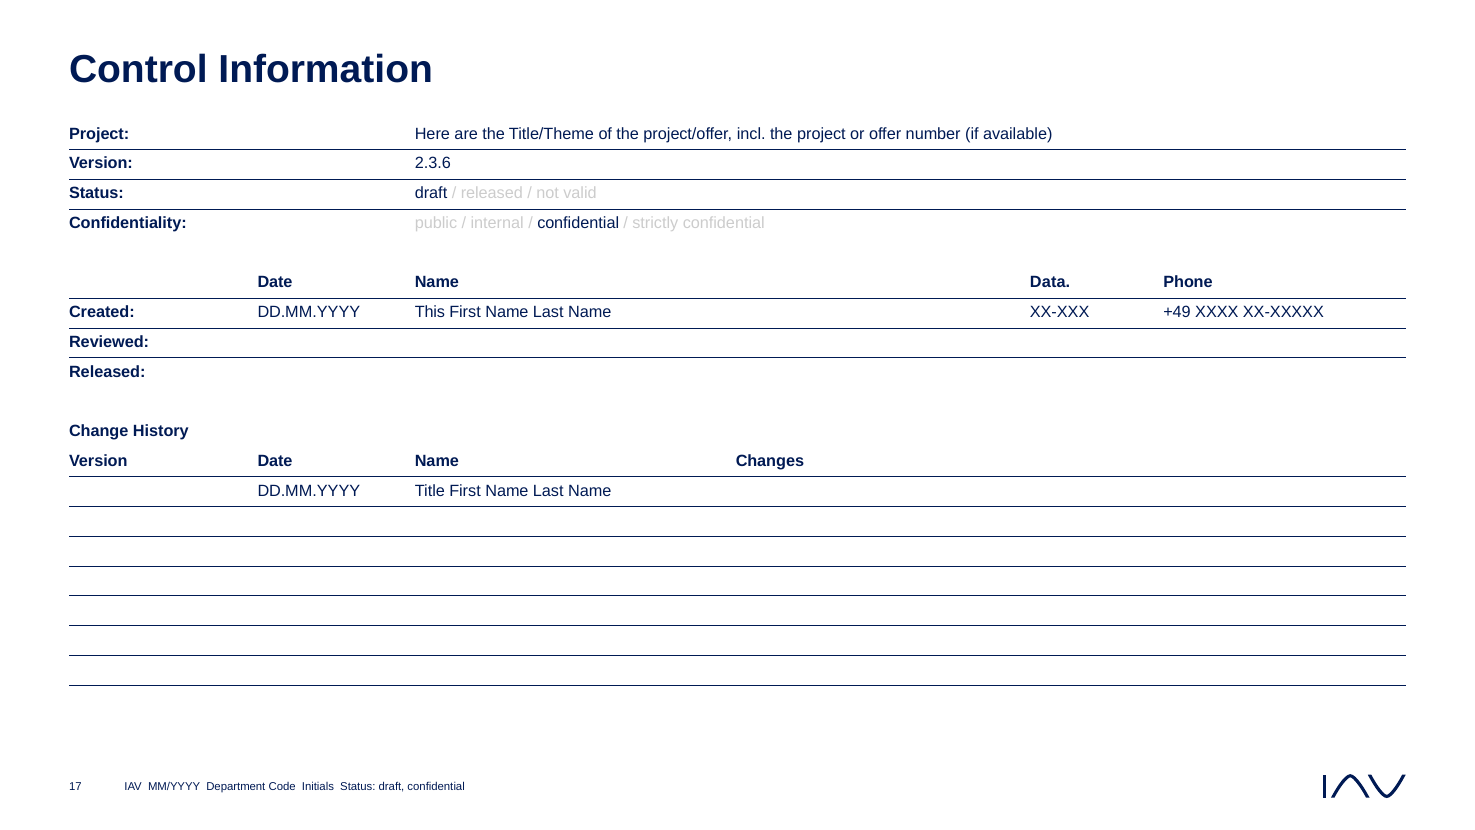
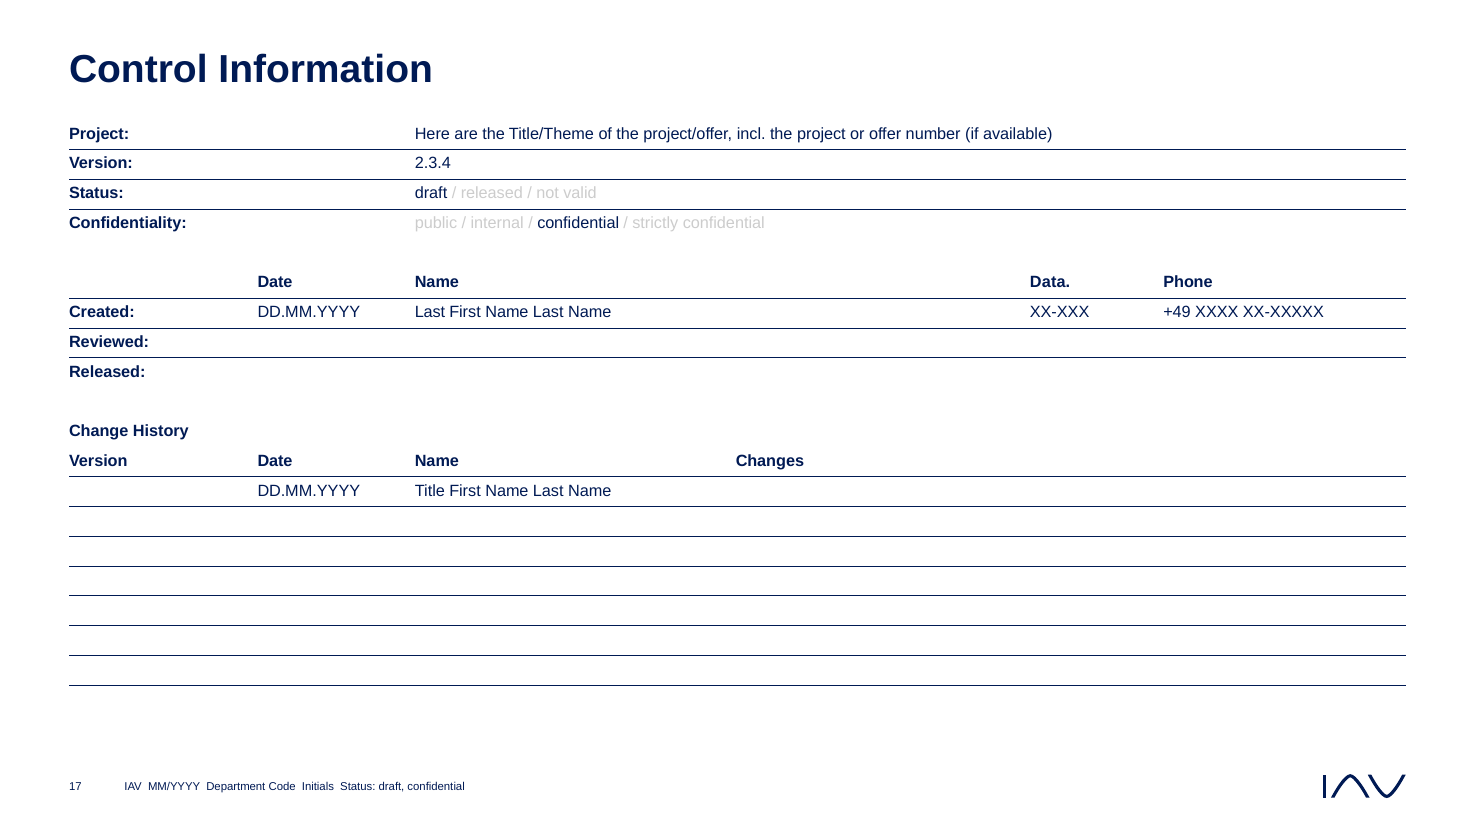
2.3.6: 2.3.6 -> 2.3.4 (433, 163)
DD.MM.YYYY This: This -> Last (430, 312)
